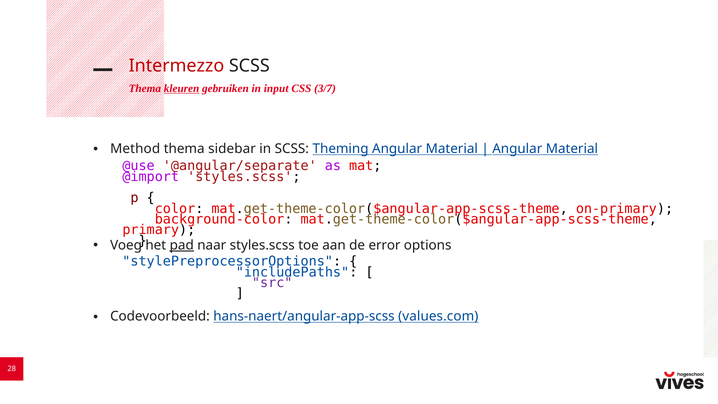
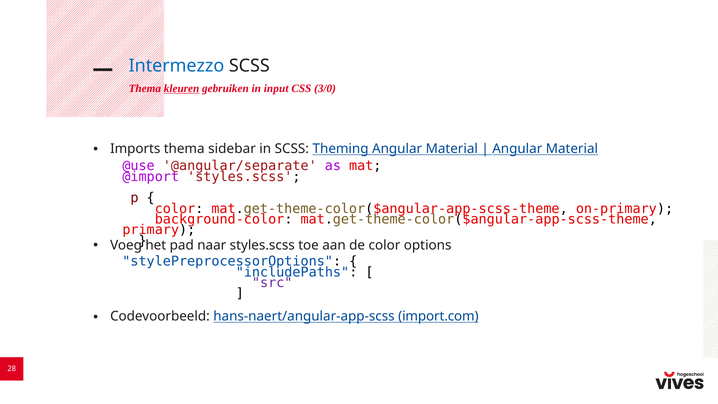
Intermezzo colour: red -> blue (176, 66)
3/7: 3/7 -> 3/0 (325, 88)
Method: Method -> Imports (135, 149)
pad underline: present -> none (182, 245)
de error: error -> color (384, 245)
values.com: values.com -> import.com (438, 316)
